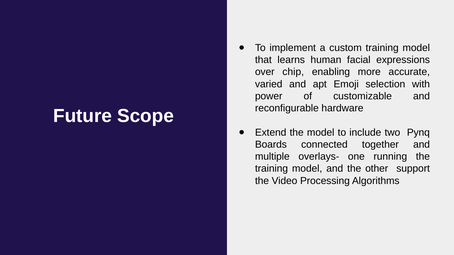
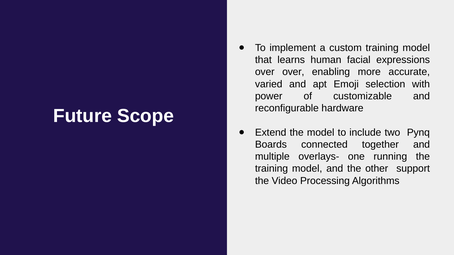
over chip: chip -> over (293, 72)
